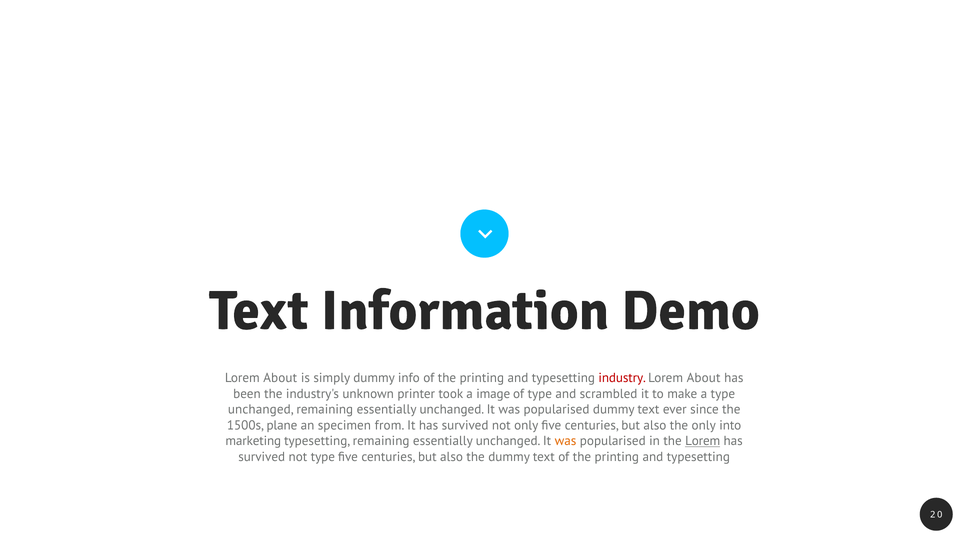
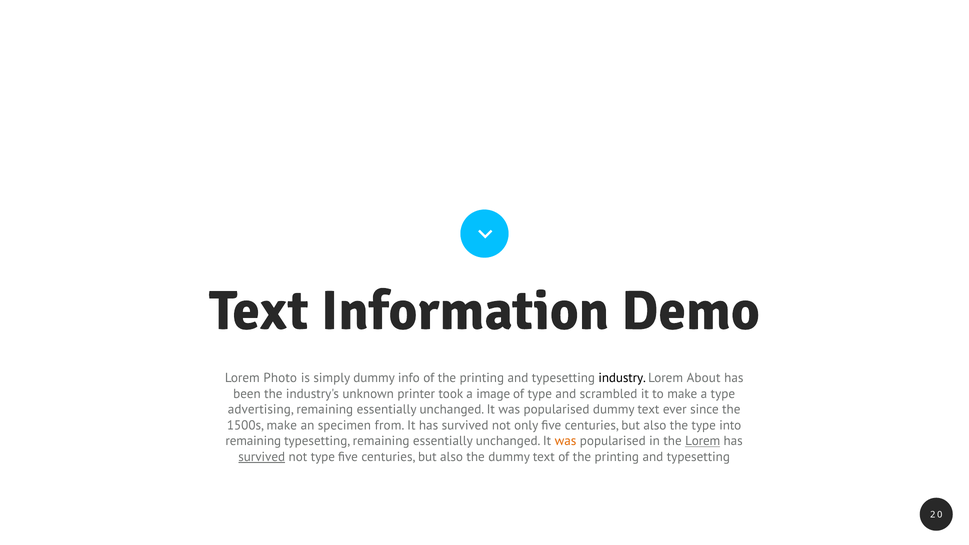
About: About -> Photo (280, 378)
industry colour: red -> black (622, 378)
unchanged: unchanged -> advertising (261, 410)
1500s plane: plane -> make (282, 425)
the only: only -> type (704, 425)
marketing: marketing -> remaining (253, 441)
survived underline: none -> present (262, 457)
